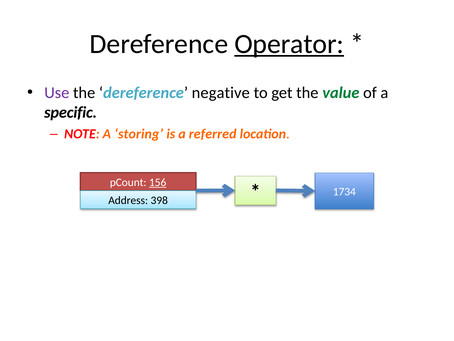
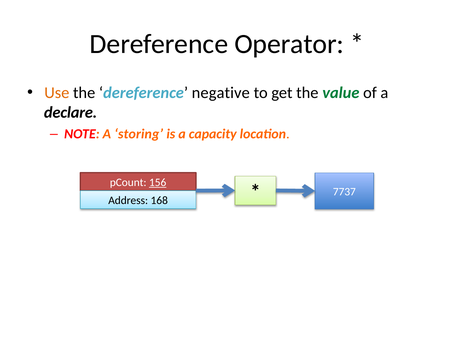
Operator underline: present -> none (289, 44)
Use colour: purple -> orange (57, 93)
specific: specific -> declare (71, 112)
referred: referred -> capacity (213, 134)
398: 398 -> 168 (159, 200)
1734: 1734 -> 7737 (344, 191)
